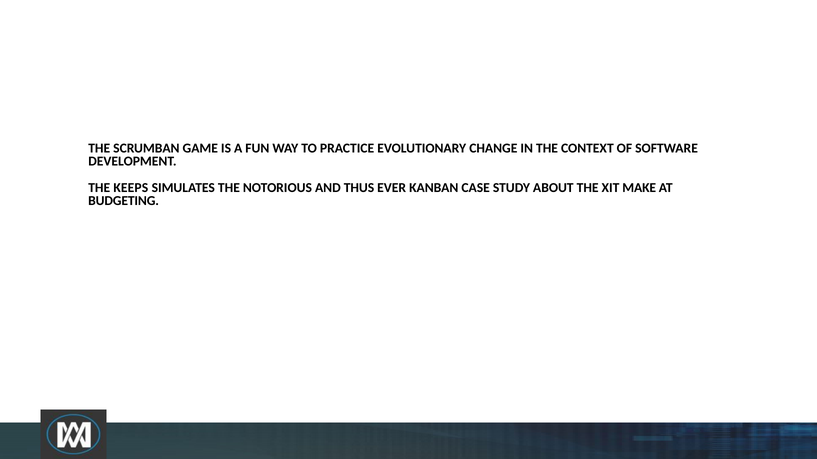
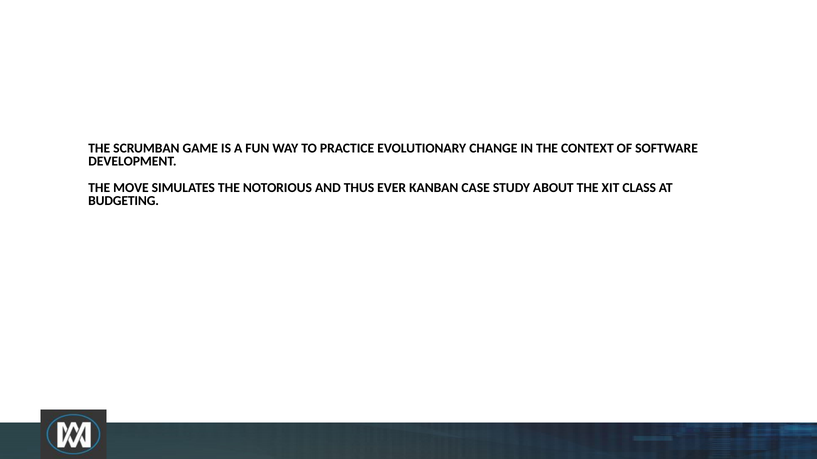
KEEPS: KEEPS -> MOVE (131, 188)
MAKE: MAKE -> CLASS (639, 188)
